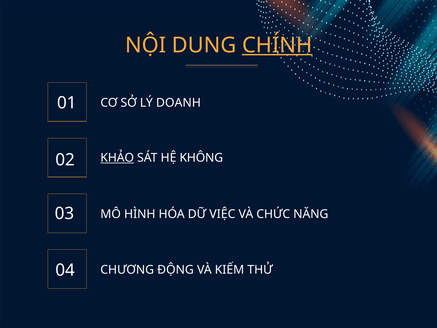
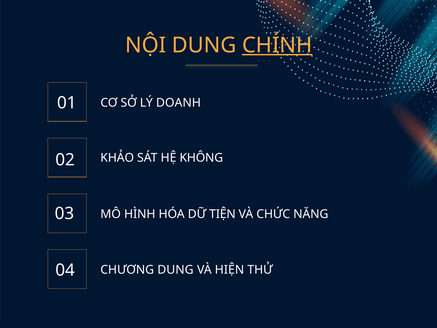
KHẢO underline: present -> none (117, 158)
VIỆC: VIỆC -> TIỆN (222, 214)
CHƯƠNG ĐỘNG: ĐỘNG -> DUNG (175, 270)
KIẾM: KIẾM -> HIỆN (229, 270)
